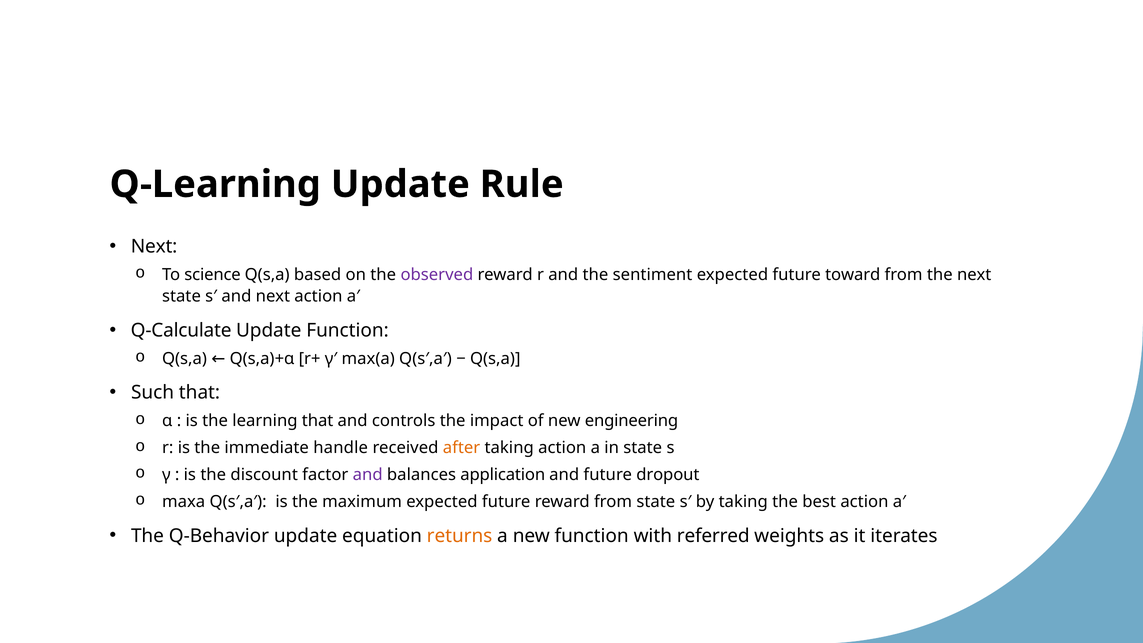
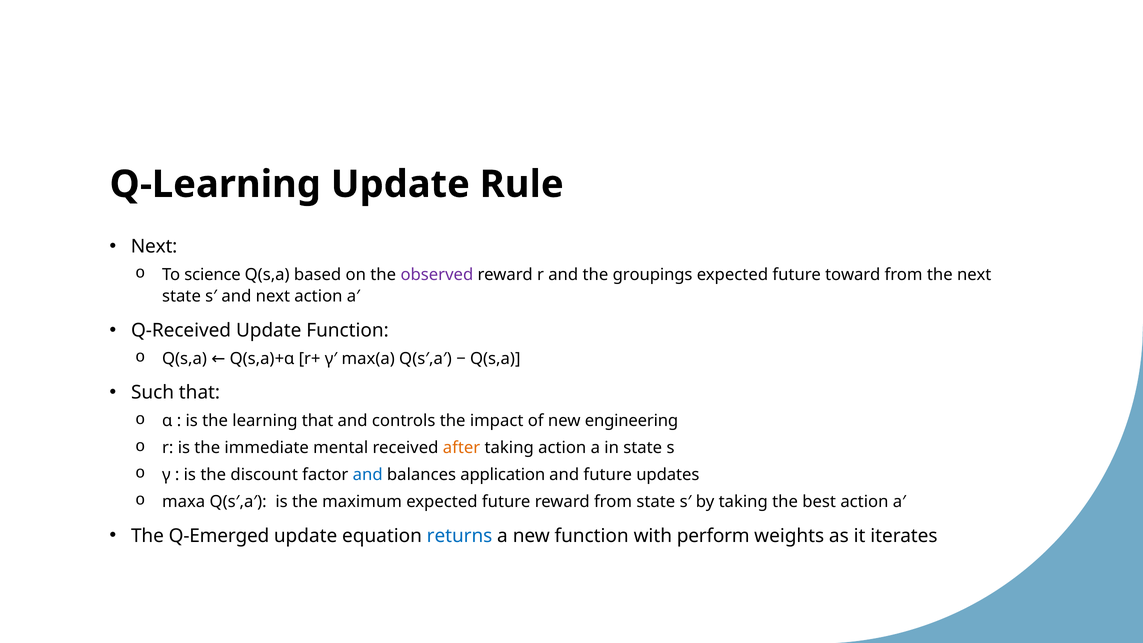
sentiment: sentiment -> groupings (653, 275)
Q-Calculate: Q-Calculate -> Q-Received (181, 330)
handle: handle -> mental (341, 448)
and colour: purple -> blue (368, 475)
dropout: dropout -> updates (668, 475)
Q-Behavior: Q-Behavior -> Q-Emerged (219, 536)
returns colour: orange -> blue (460, 536)
referred: referred -> perform (713, 536)
